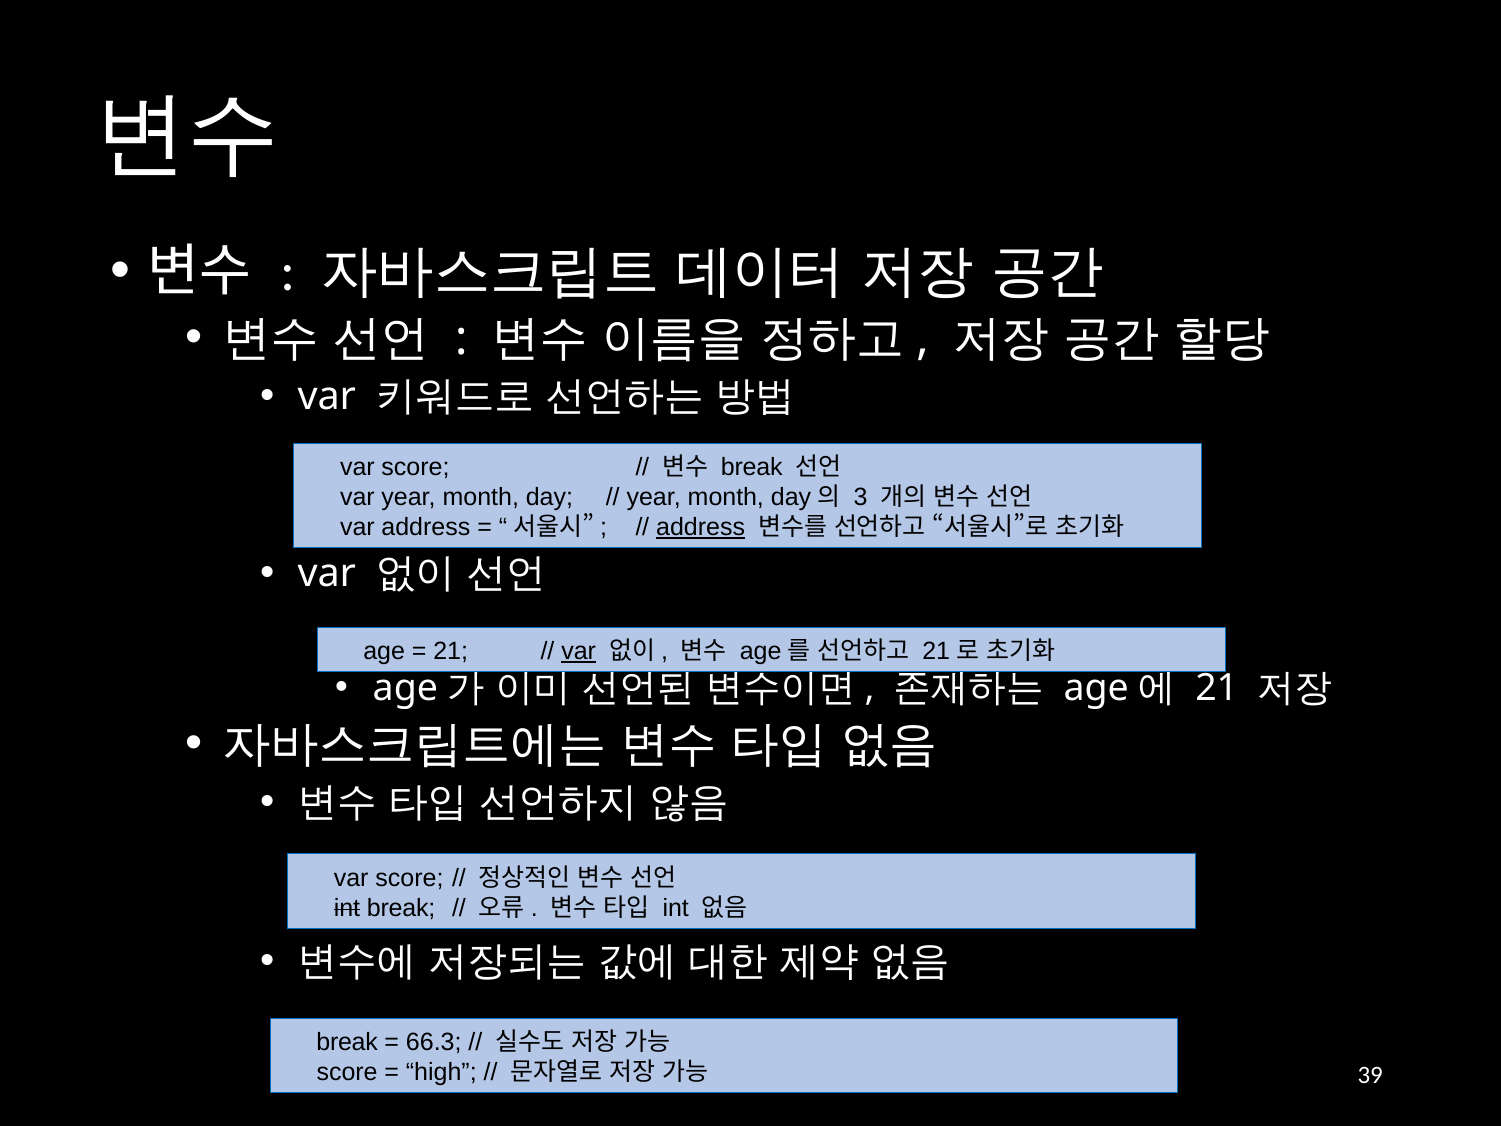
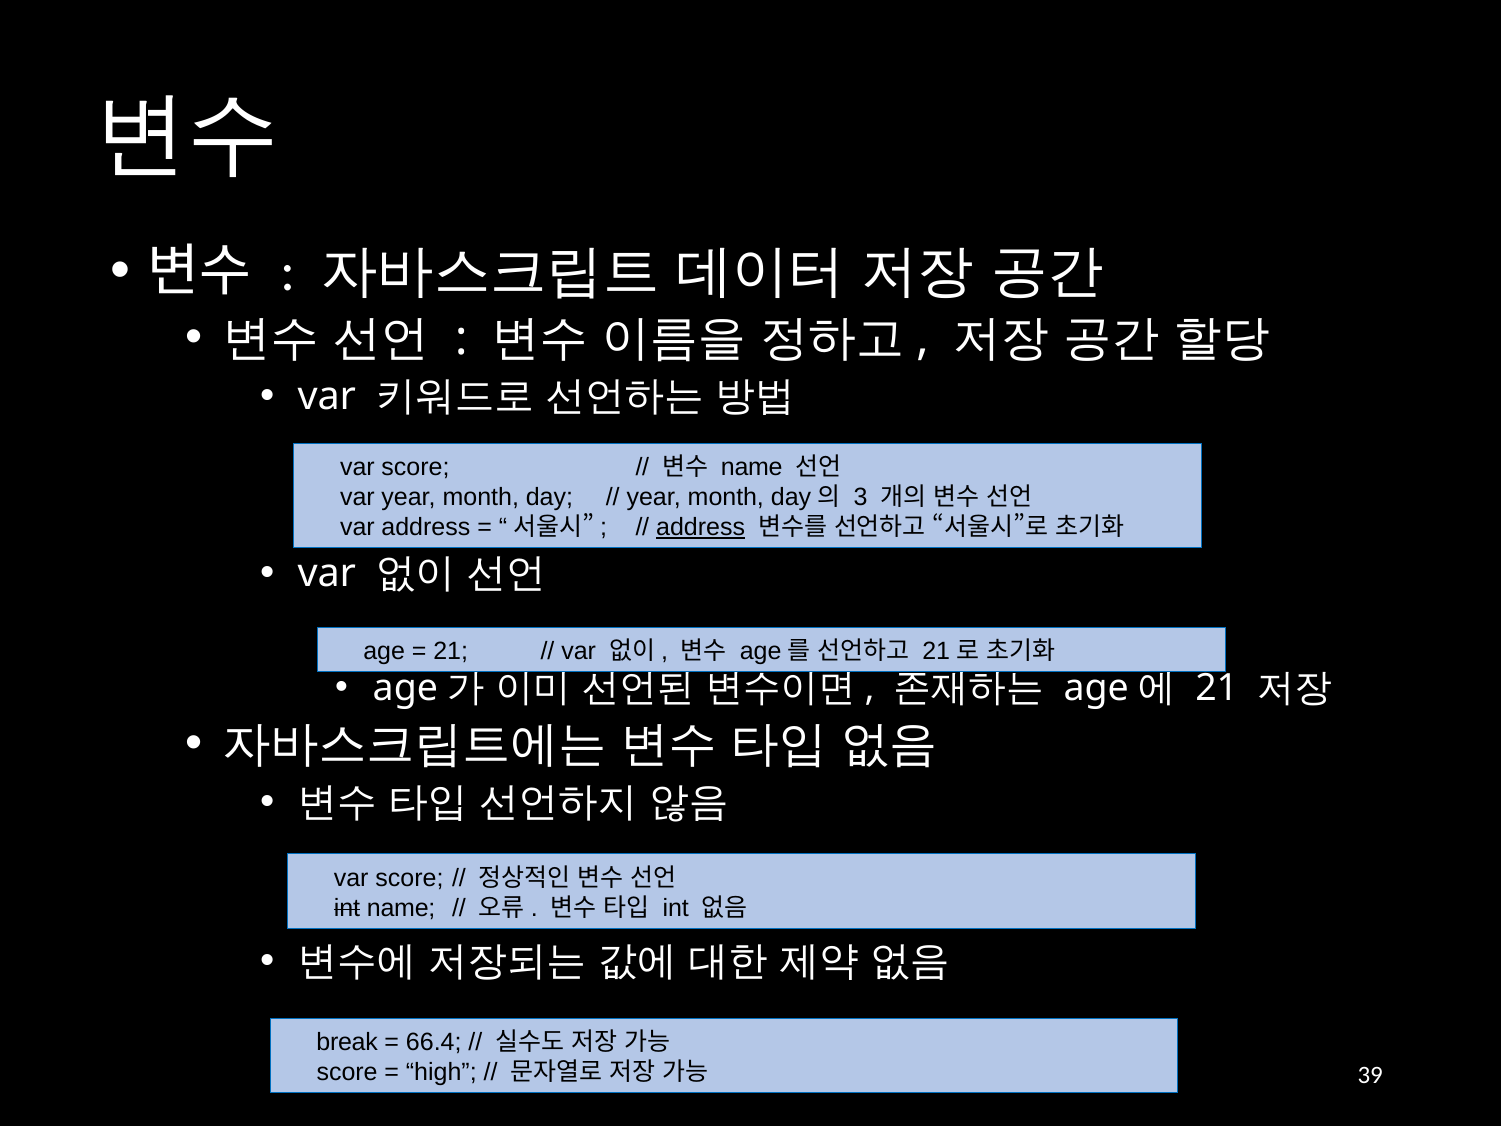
break: break -> name (752, 467)
var underline: present -> none (579, 651)
int break: break -> name (401, 908)
66.3: 66.3 -> 66.4 (434, 1042)
